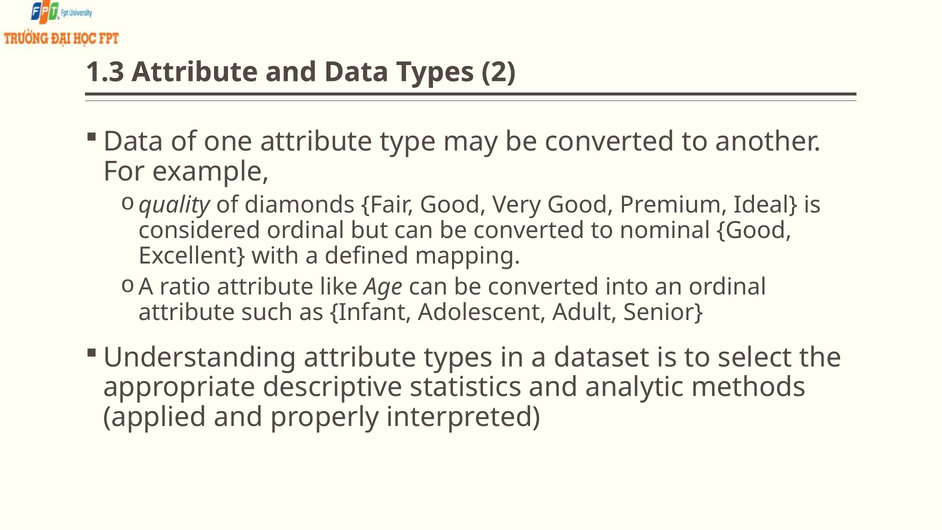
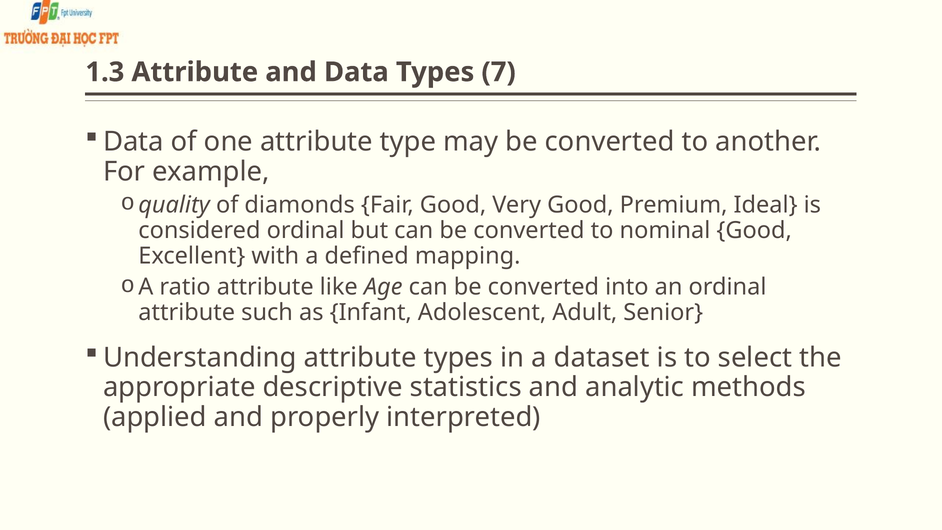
2: 2 -> 7 (499, 72)
